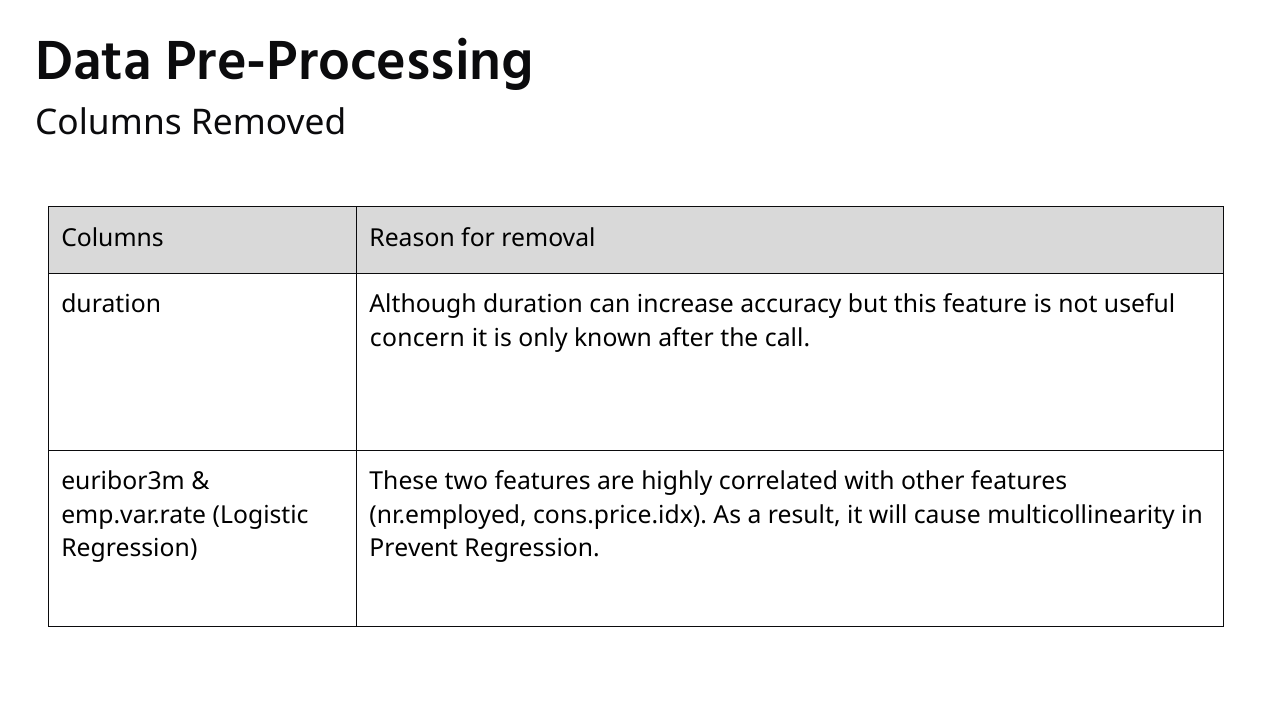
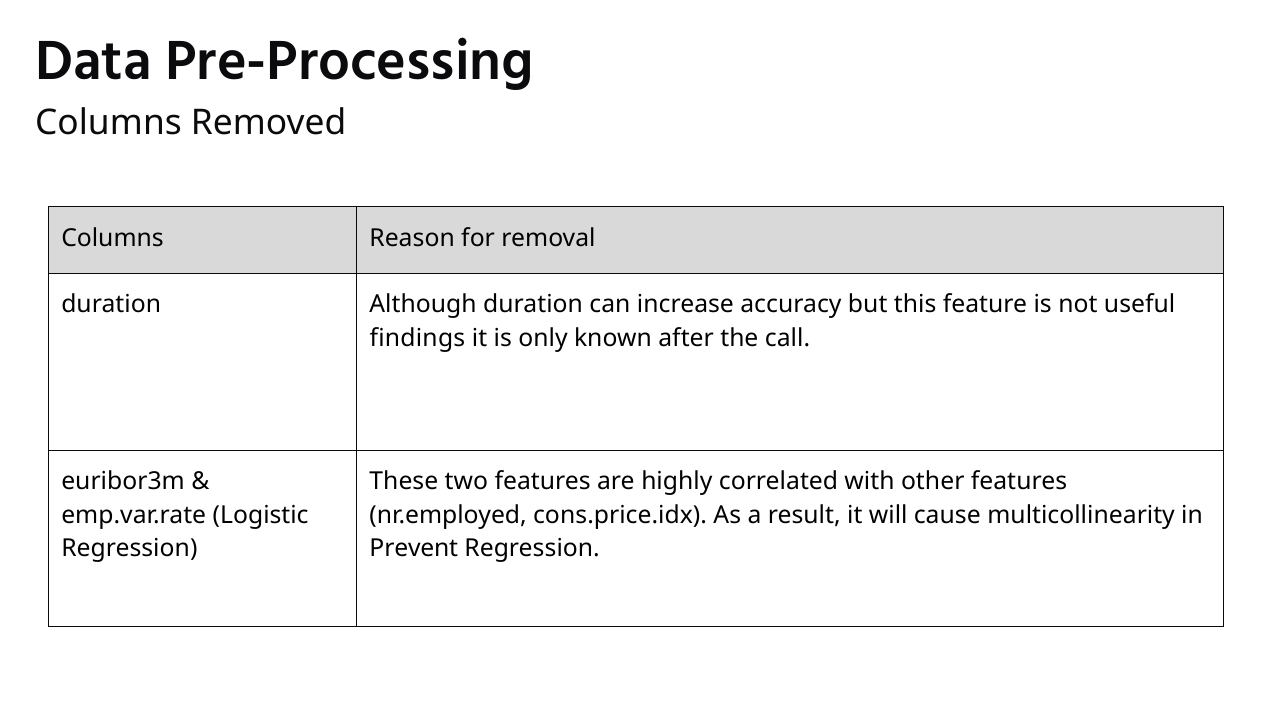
concern: concern -> findings (417, 338)
